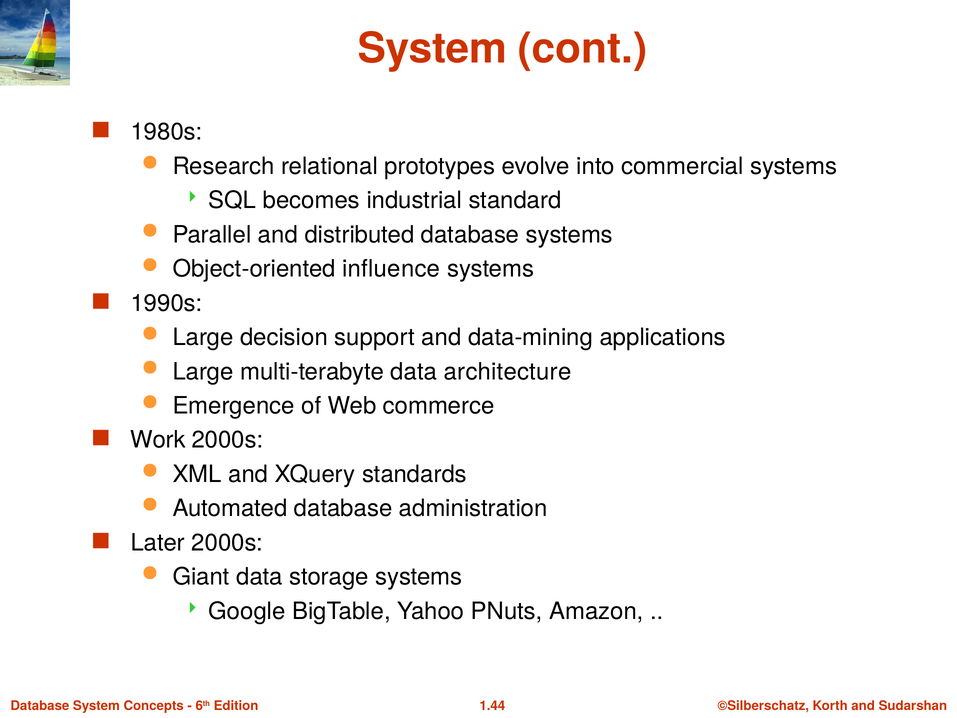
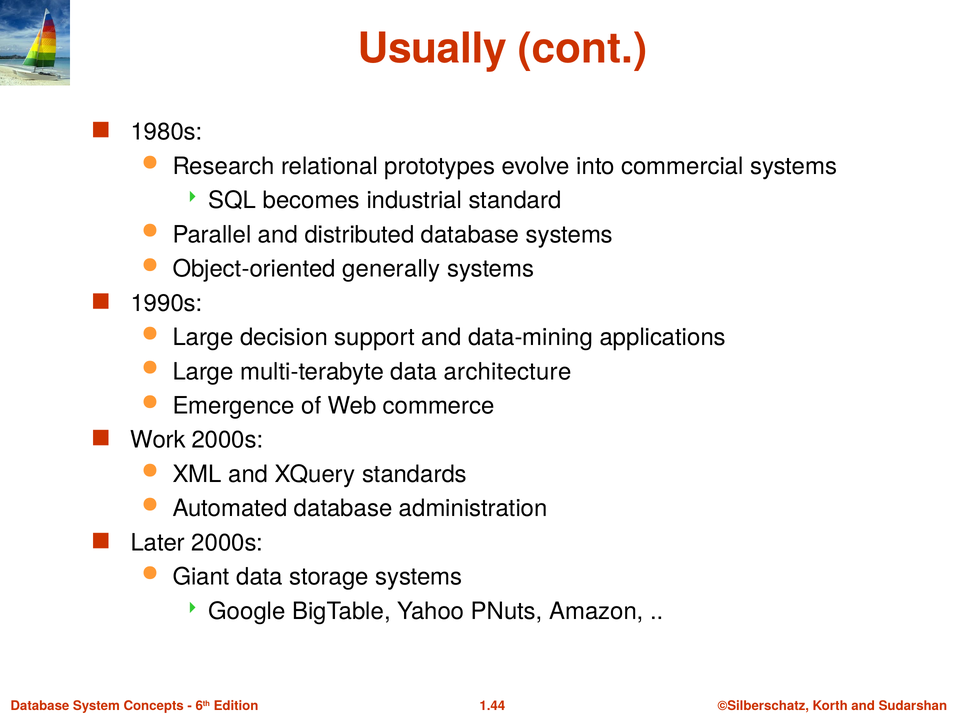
System: System -> Usually (432, 49)
influence: influence -> generally (391, 269)
